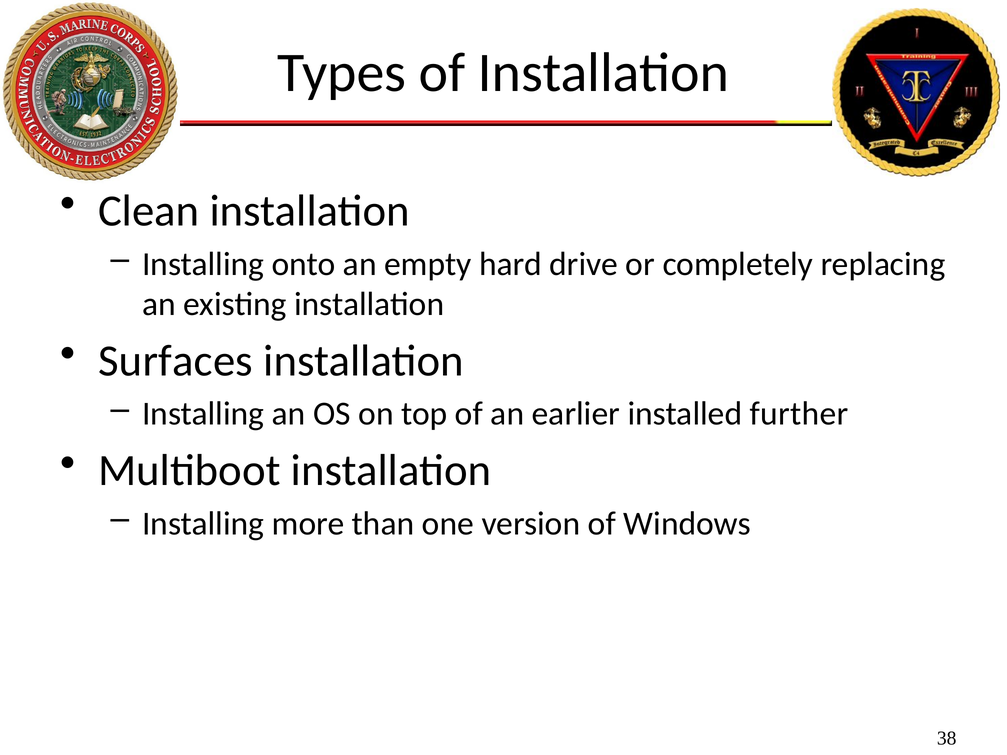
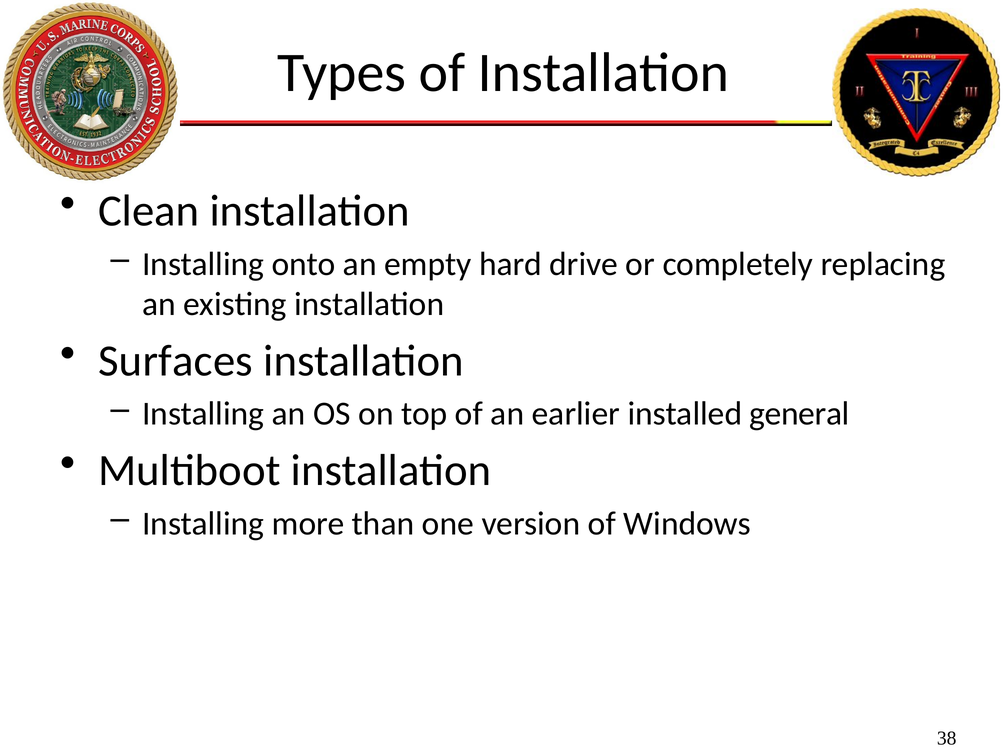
further: further -> general (799, 414)
